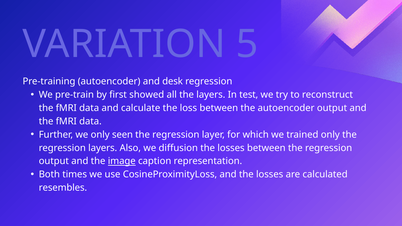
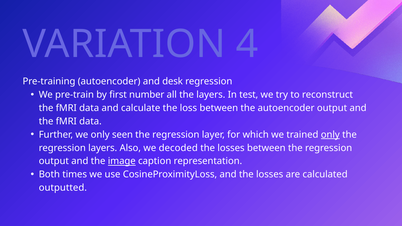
5: 5 -> 4 (247, 44)
showed: showed -> number (147, 95)
only underline: none -> present (330, 135)
diffusion: diffusion -> decoded (178, 148)
resembles: resembles -> outputted (63, 188)
